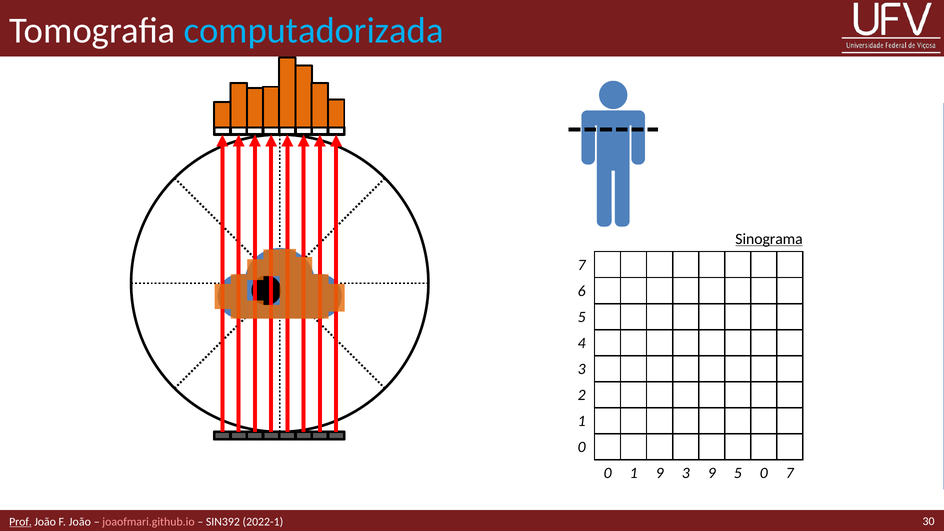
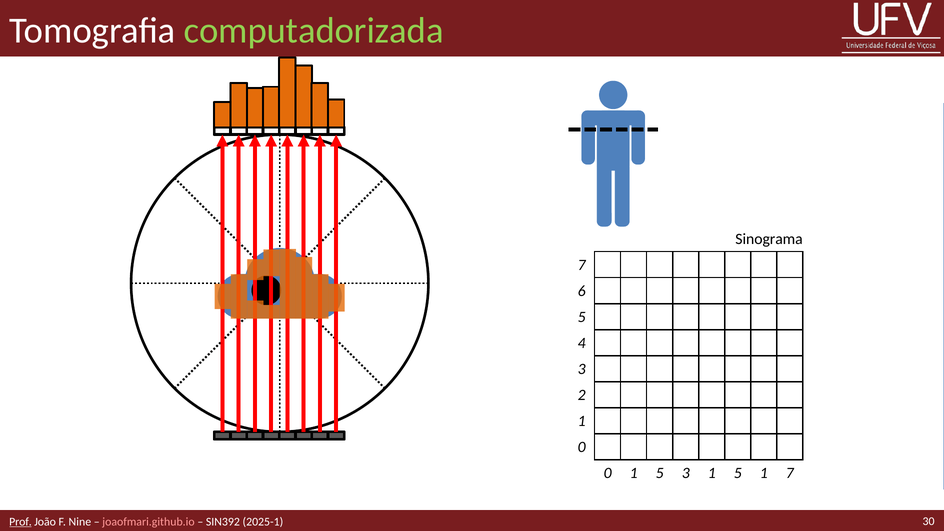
computadorizada colour: light blue -> light green (314, 30)
Sinograma underline: present -> none (769, 239)
0 1 9: 9 -> 5 (660, 473)
3 9: 9 -> 1 (712, 473)
5 0: 0 -> 1 (764, 473)
F João: João -> Nine (80, 522)
2022-1: 2022-1 -> 2025-1 (263, 522)
